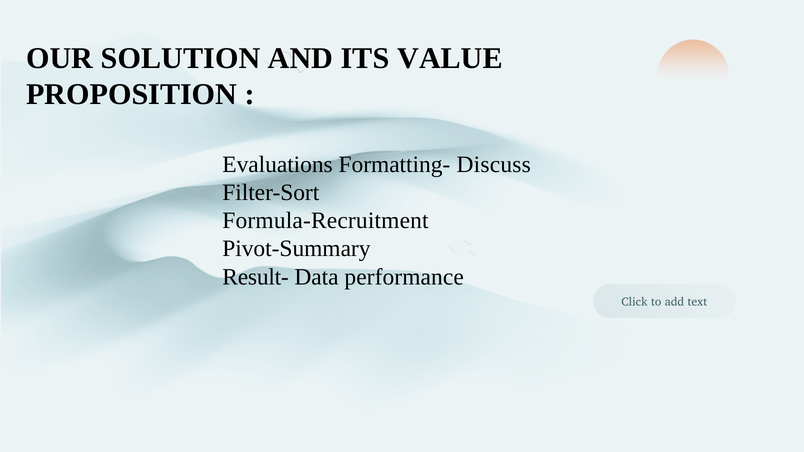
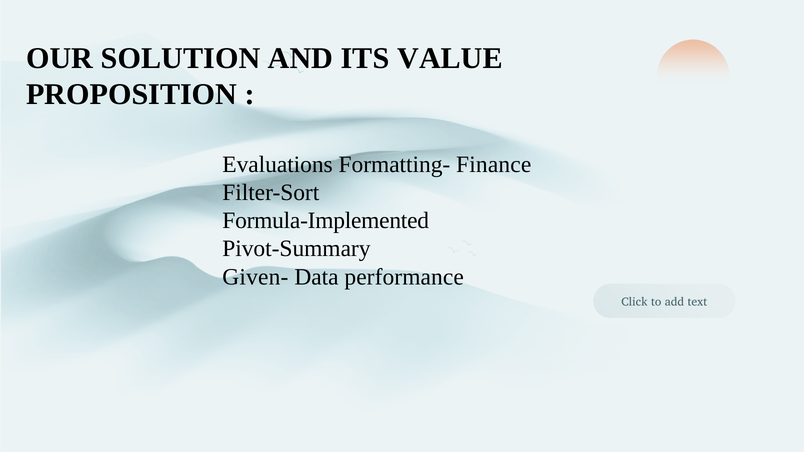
Discuss: Discuss -> Finance (494, 164)
Formula-Recruitment: Formula-Recruitment -> Formula-Implemented (326, 221)
Result-: Result- -> Given- (255, 277)
